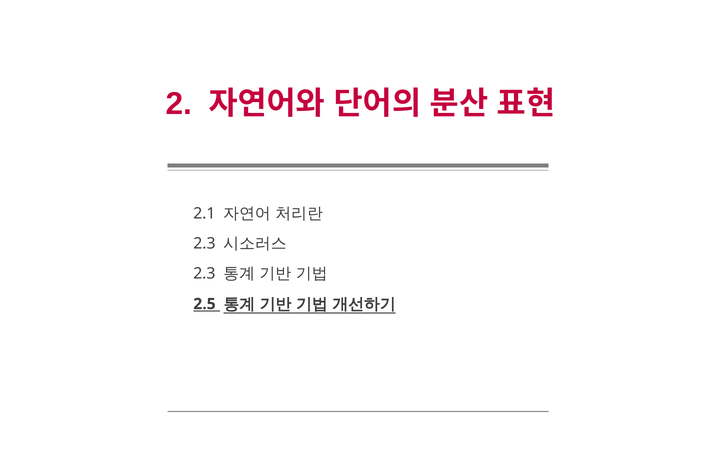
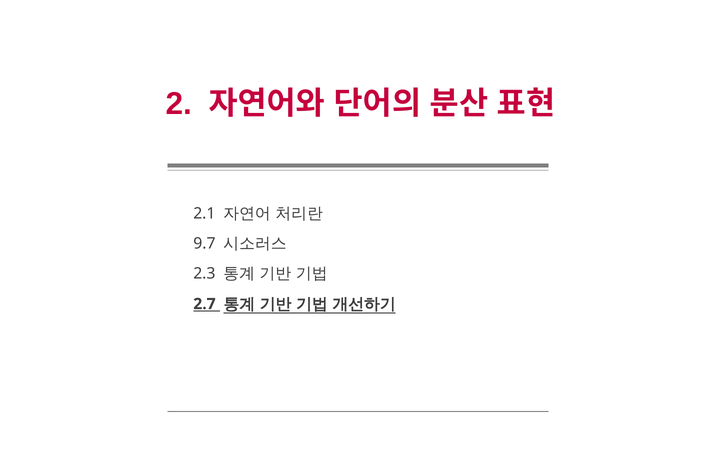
2.3: 2.3 -> 9.7 (204, 244)
2.5: 2.5 -> 2.7 (204, 304)
